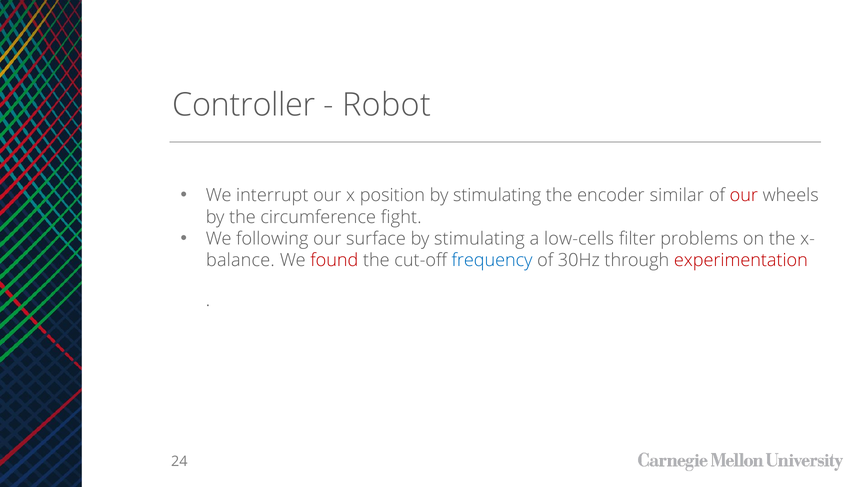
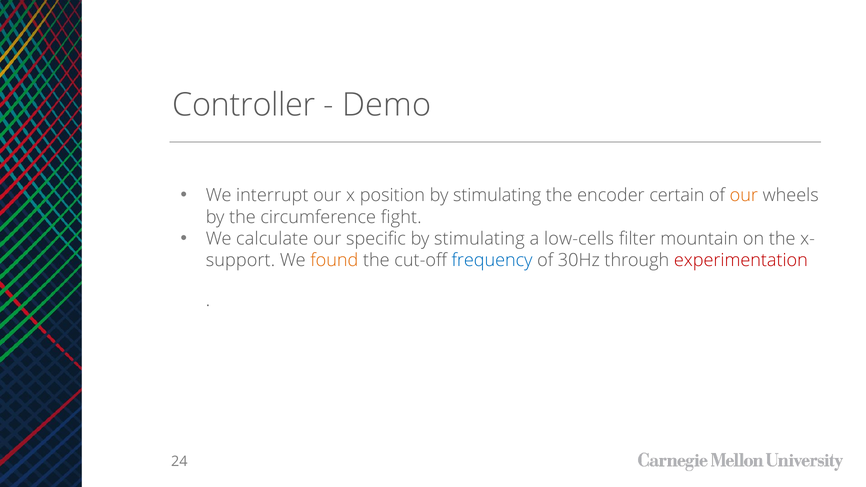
Robot: Robot -> Demo (387, 105)
similar: similar -> certain (677, 195)
our colour: red -> orange (744, 195)
following: following -> calculate (272, 239)
surface: surface -> specific (376, 239)
problems: problems -> mountain (699, 239)
balance: balance -> support (240, 260)
found colour: red -> orange (334, 260)
